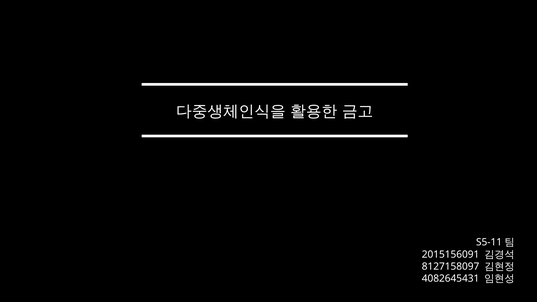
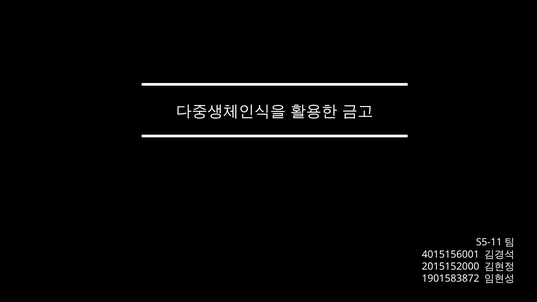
2015156091: 2015156091 -> 4015156001 (451, 254)
8127158097: 8127158097 -> 2015152000 (451, 266)
4082645431: 4082645431 -> 1901583872 (451, 279)
